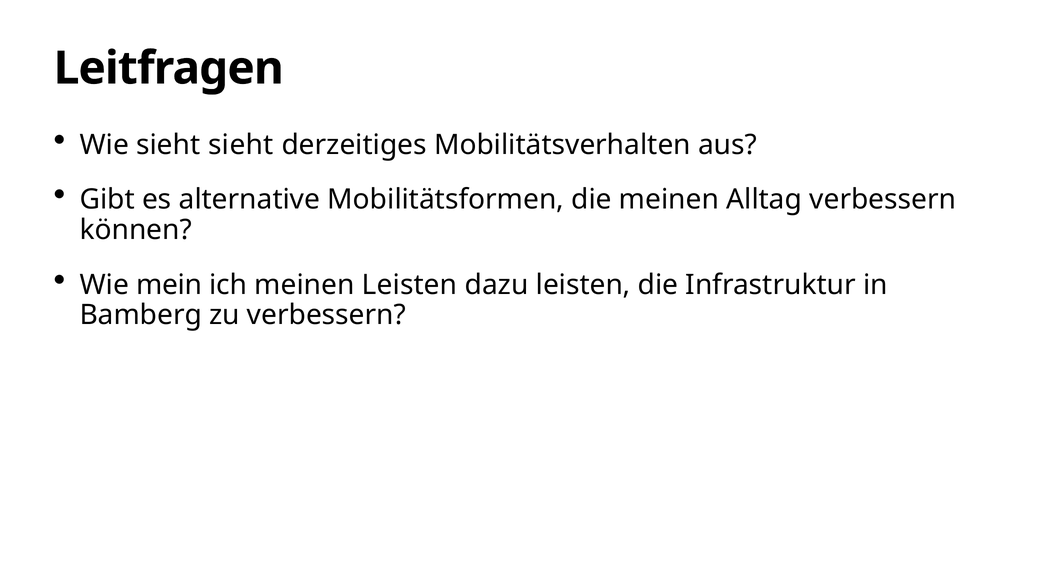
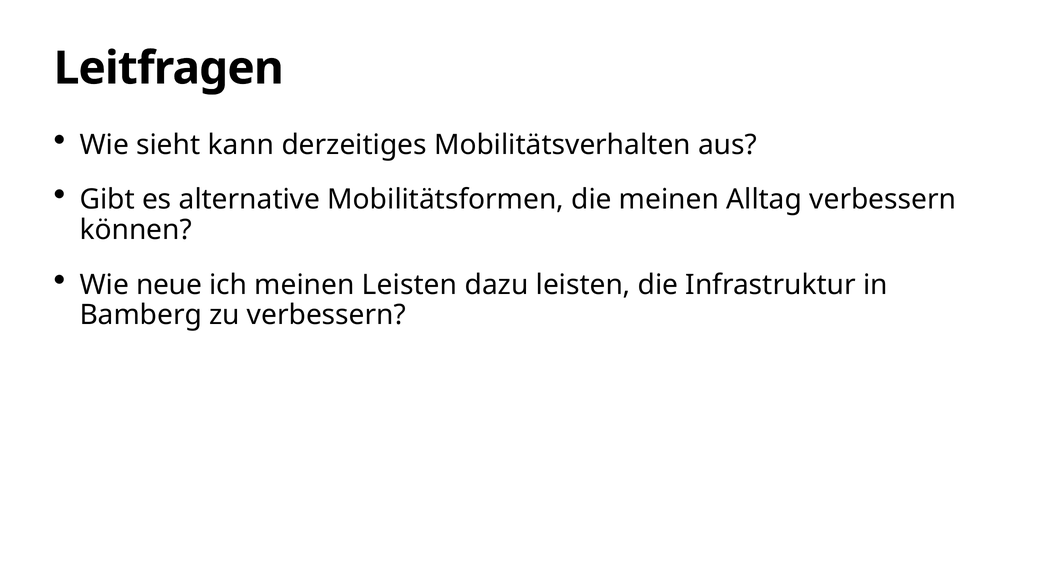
sieht sieht: sieht -> kann (241, 145)
mein: mein -> neue (169, 285)
